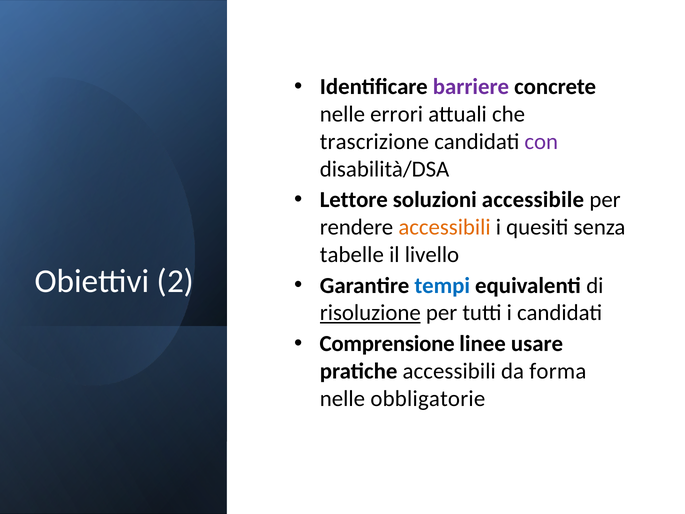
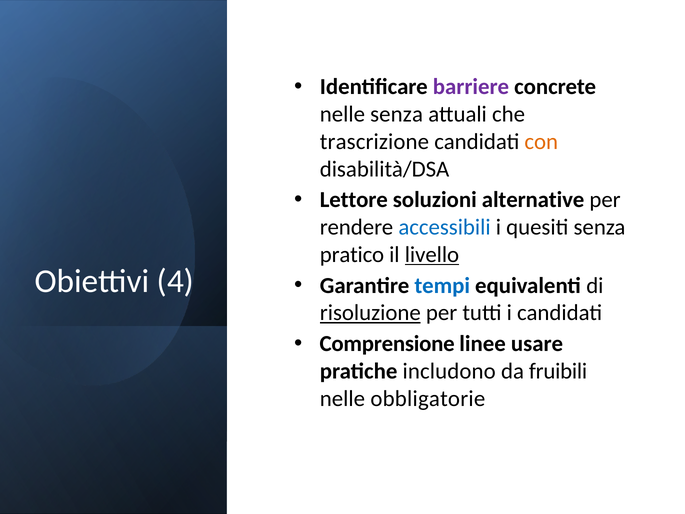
nelle errori: errori -> senza (397, 114)
con colour: purple -> orange (541, 142)
accessibile: accessibile -> alternative (533, 200)
accessibili colour: orange -> blue (445, 227)
tabelle: tabelle -> pratico (352, 255)
livello underline: none -> present (432, 255)
2: 2 -> 4 (175, 281)
pratiche accessibili: accessibili -> includono (449, 371)
forma: forma -> fruibili (558, 371)
